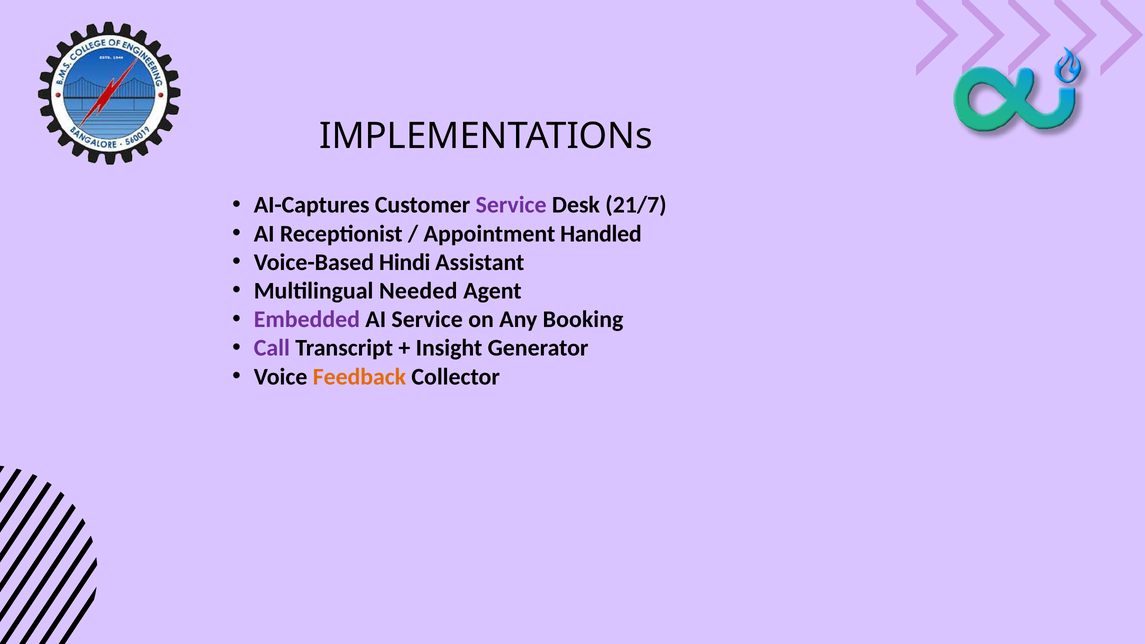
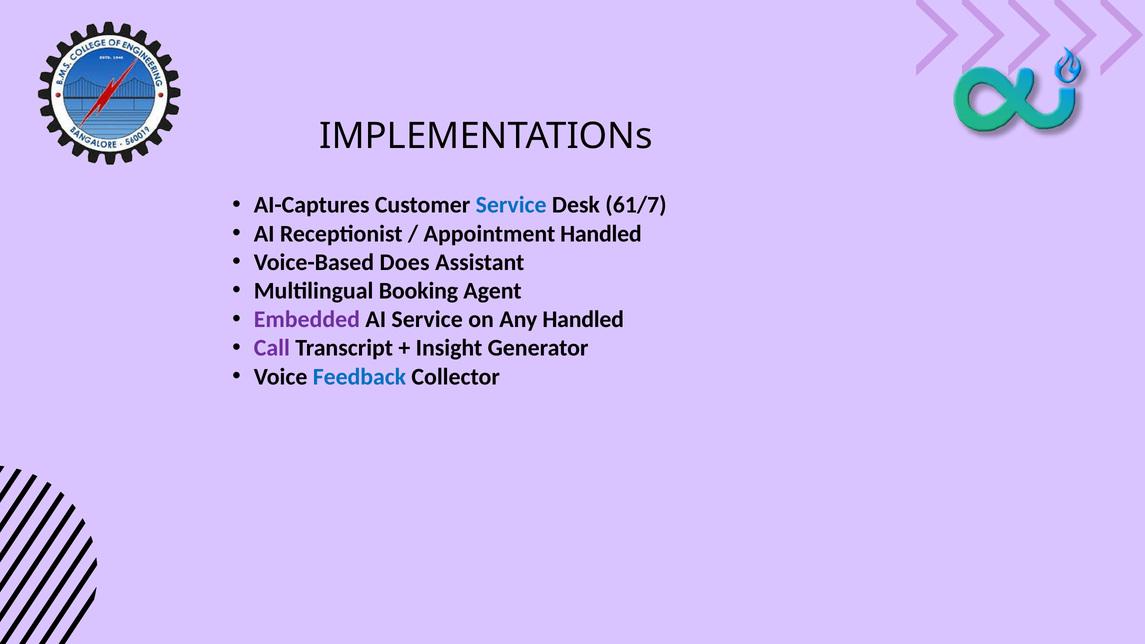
Service colour: purple -> blue (511, 205)
21/7: 21/7 -> 61/7 (636, 205)
Hindi: Hindi -> Does (405, 262)
Needed: Needed -> Booking (418, 291)
Any Booking: Booking -> Handled (583, 320)
Feedback colour: orange -> blue (359, 377)
